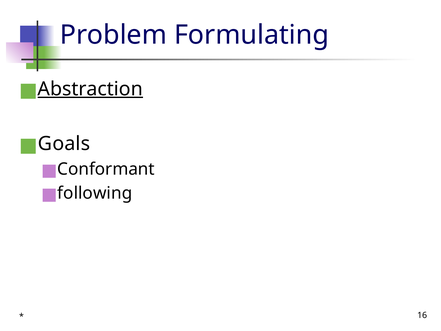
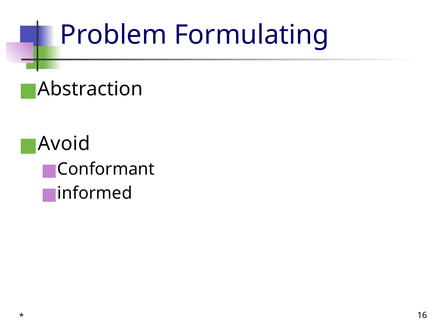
Abstraction underline: present -> none (90, 89)
Goals: Goals -> Avoid (64, 144)
following: following -> informed (95, 193)
